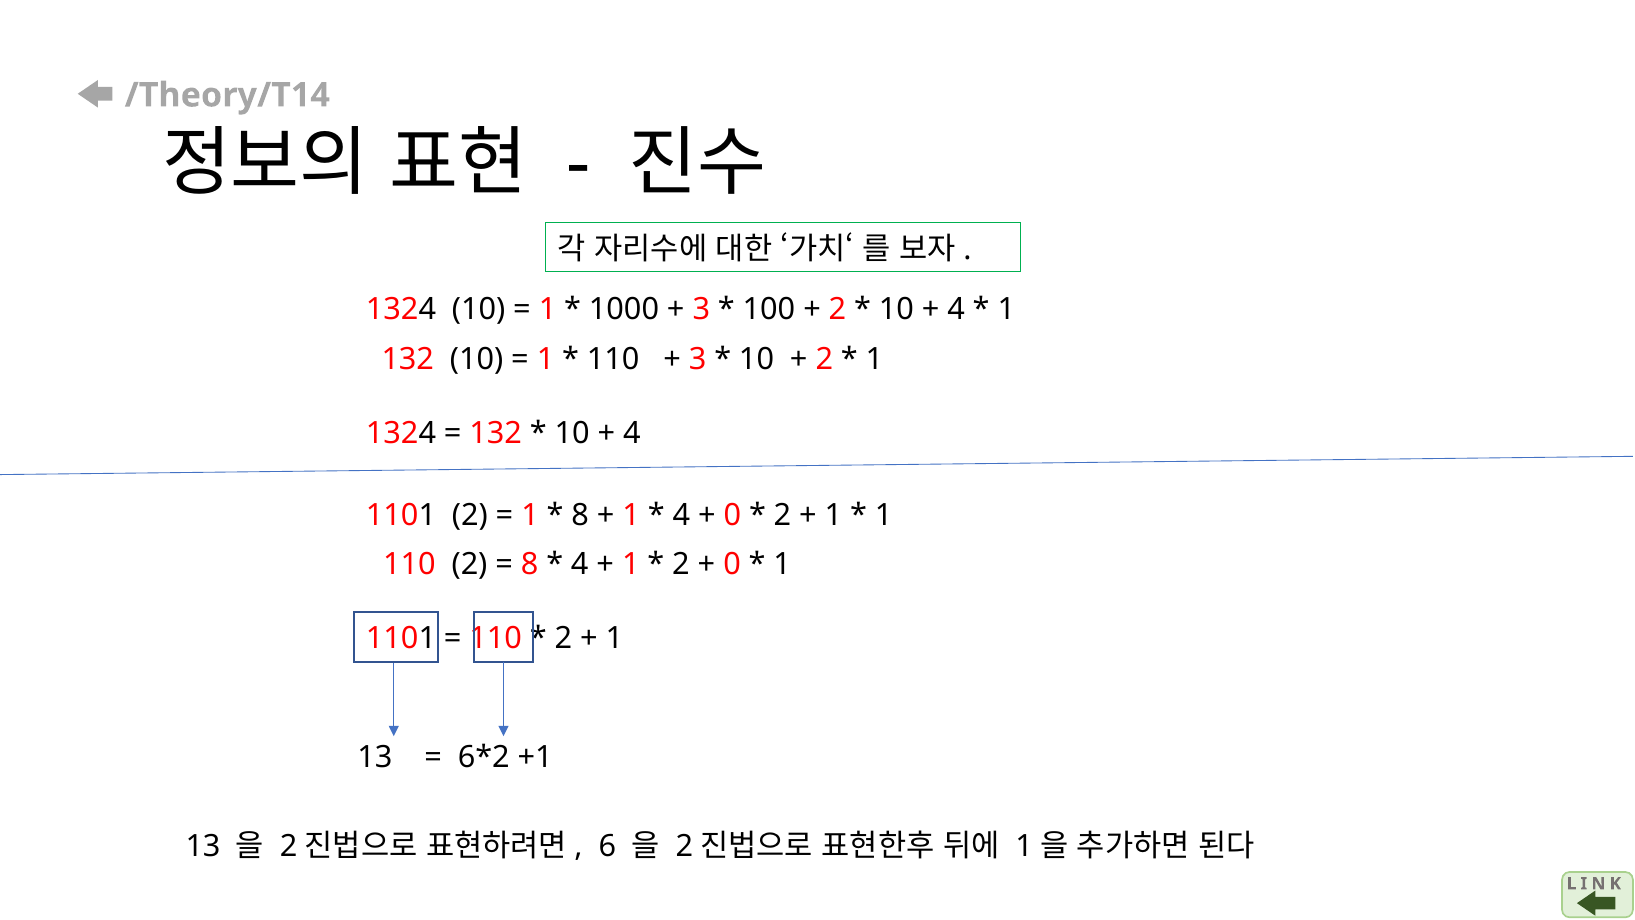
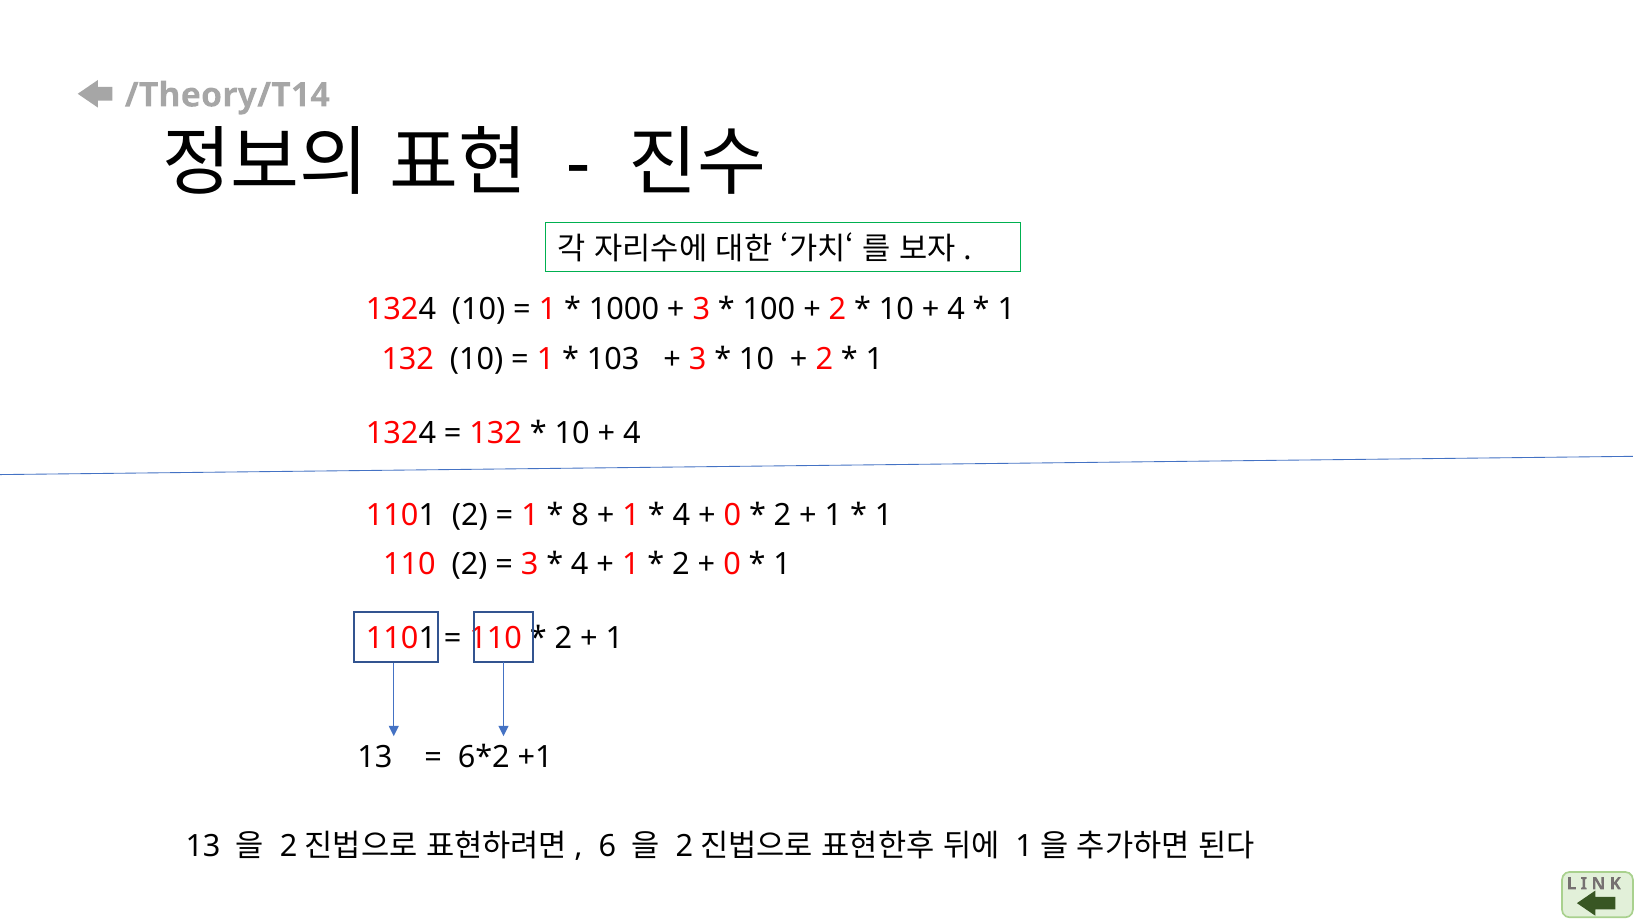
110: 110 -> 103 (613, 359)
8: 8 -> 3 (530, 564)
